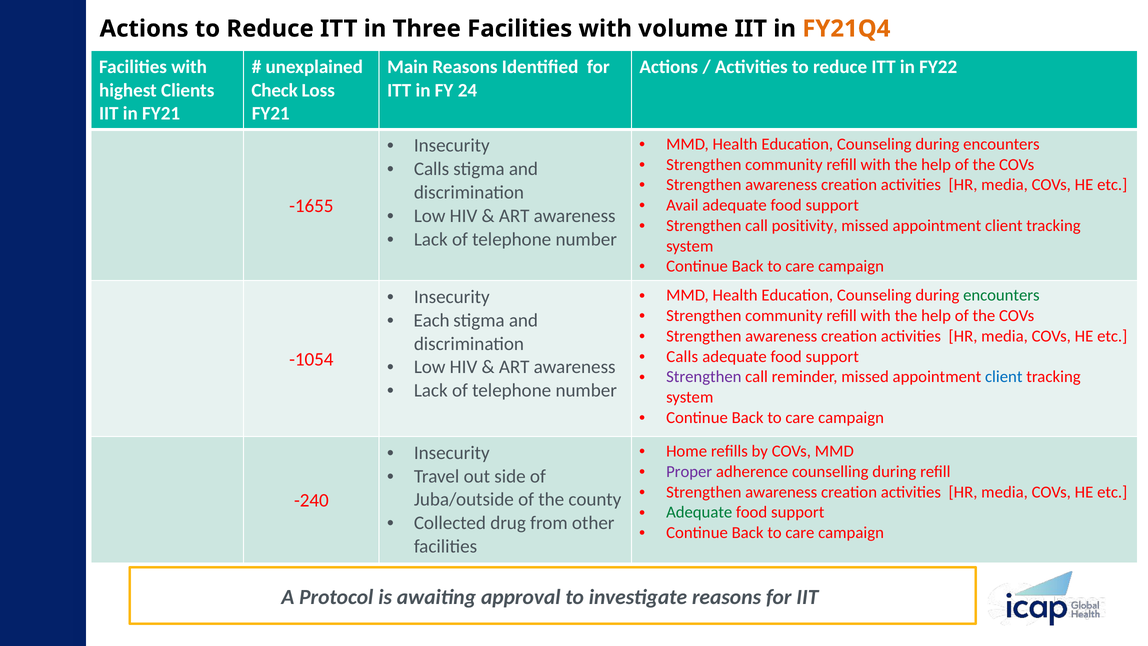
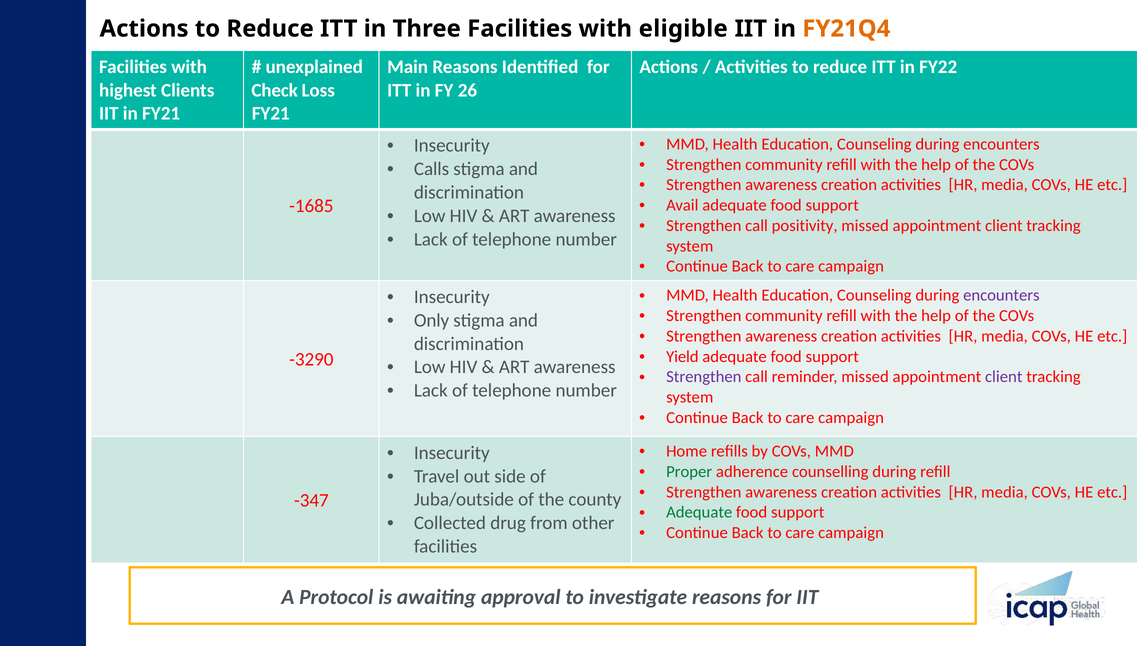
volume: volume -> eligible (683, 29)
24: 24 -> 26 (467, 90)
-1655: -1655 -> -1685 (311, 206)
encounters colour: green -> purple (1001, 295)
Each: Each -> Only (432, 320)
Calls: Calls -> Yield (682, 356)
-1054: -1054 -> -3290 (311, 359)
client colour: blue -> purple (1004, 377)
Proper colour: purple -> green (689, 471)
-240: -240 -> -347 (311, 500)
